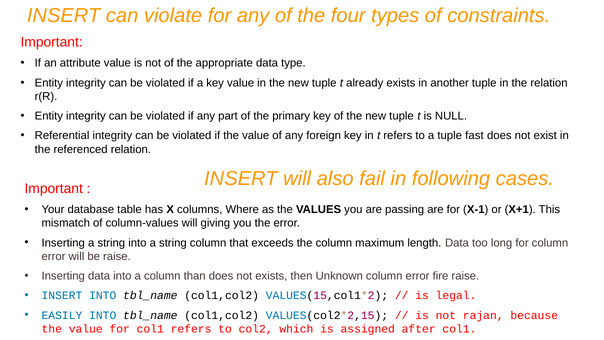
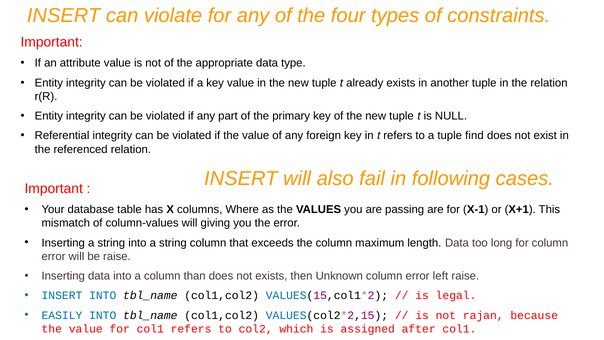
fast: fast -> find (474, 136)
fire: fire -> left (440, 276)
